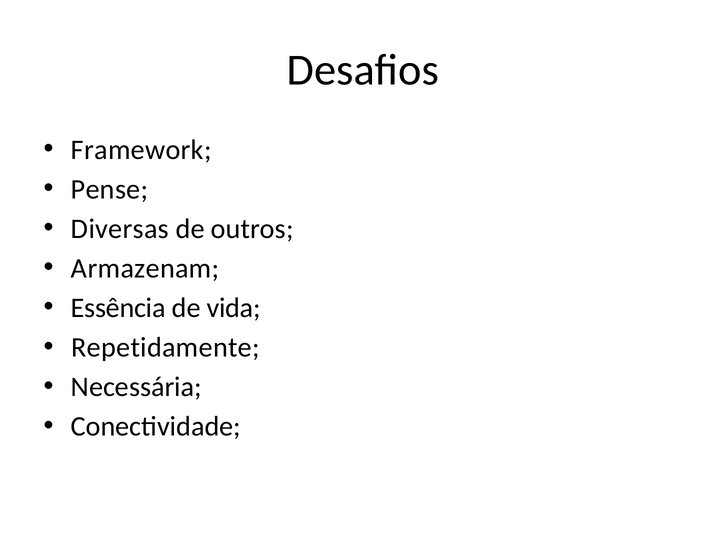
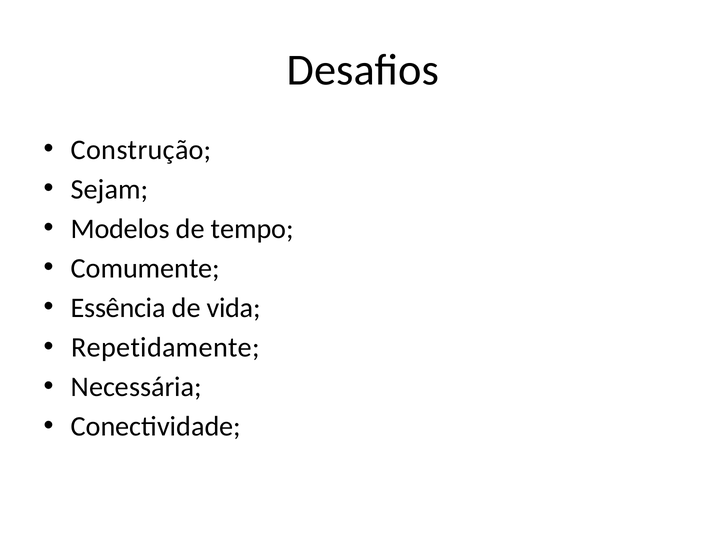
Framework: Framework -> Construção (141, 150)
Pense: Pense -> Sejam (110, 189)
Diversas: Diversas -> Modelos (120, 228)
outros: outros -> tempo (252, 228)
Armazenam: Armazenam -> Comumente (145, 268)
